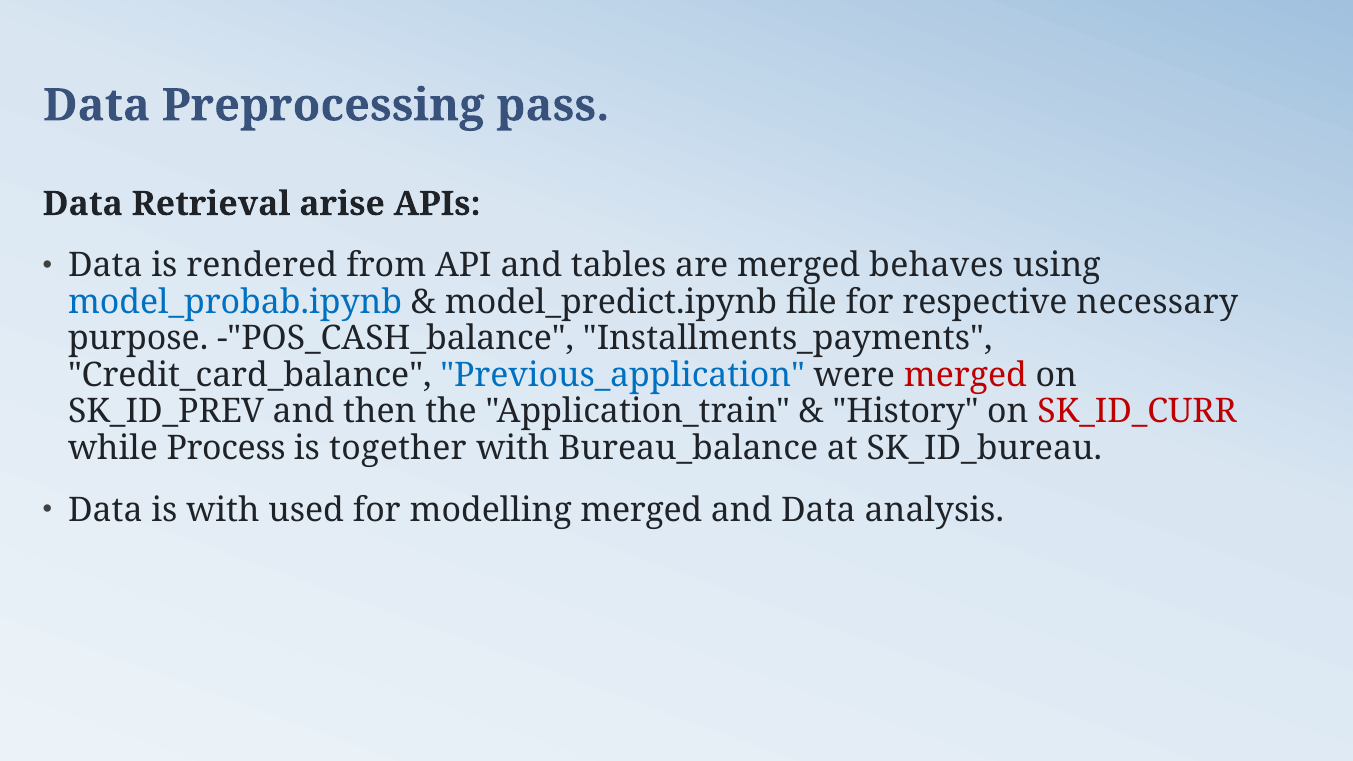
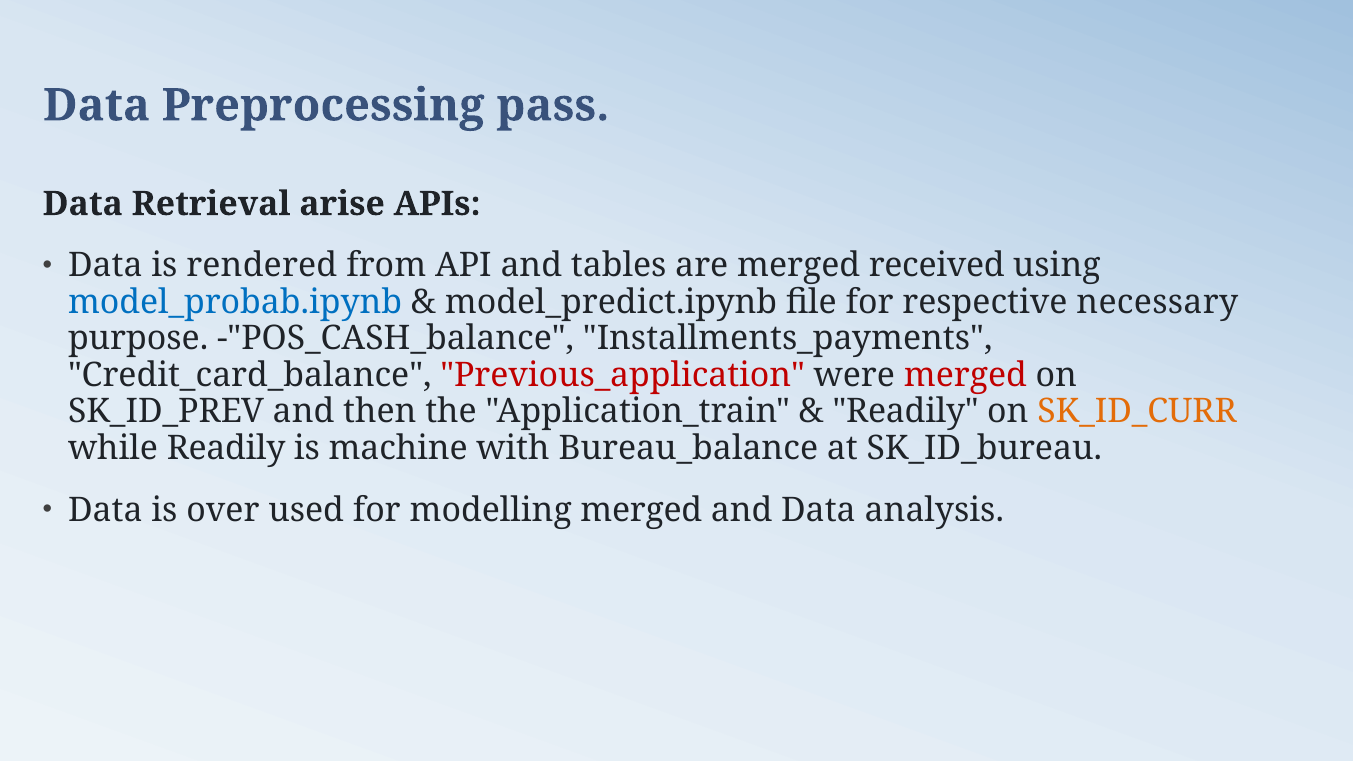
behaves: behaves -> received (937, 266)
Previous_application colour: blue -> red (623, 375)
History: History -> Readily (906, 412)
SK_ID_CURR colour: red -> orange (1137, 412)
while Process: Process -> Readily (226, 448)
together: together -> machine (398, 448)
is with: with -> over (223, 510)
